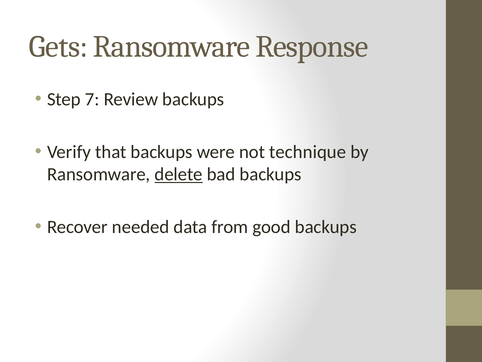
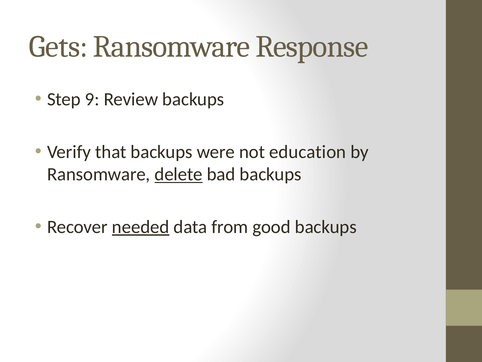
7: 7 -> 9 (92, 99)
technique: technique -> education (308, 152)
needed underline: none -> present (141, 227)
